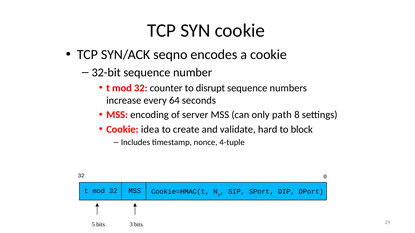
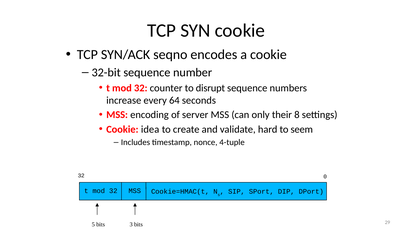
path: path -> their (282, 115)
block: block -> seem (302, 130)
